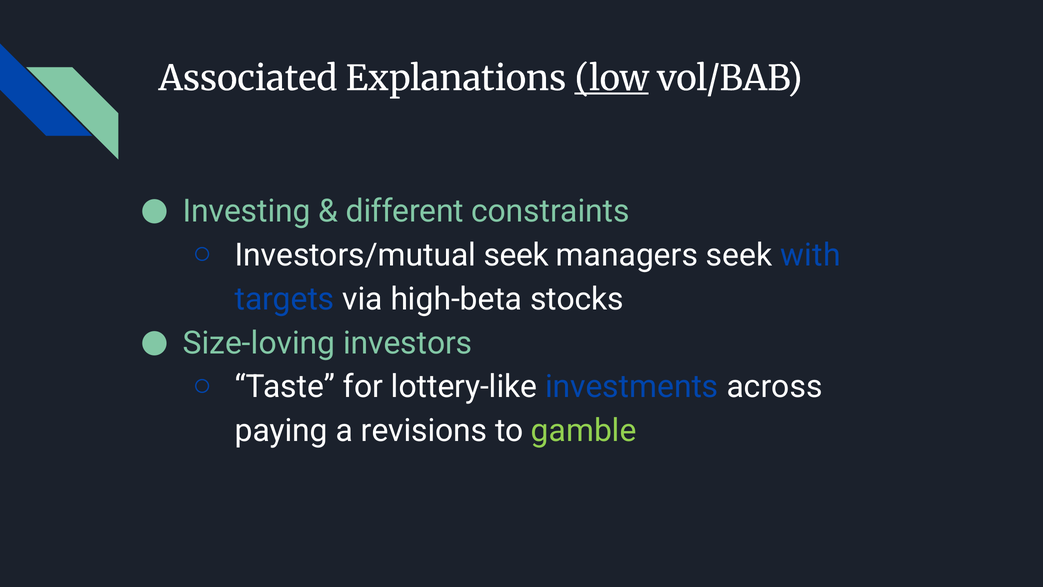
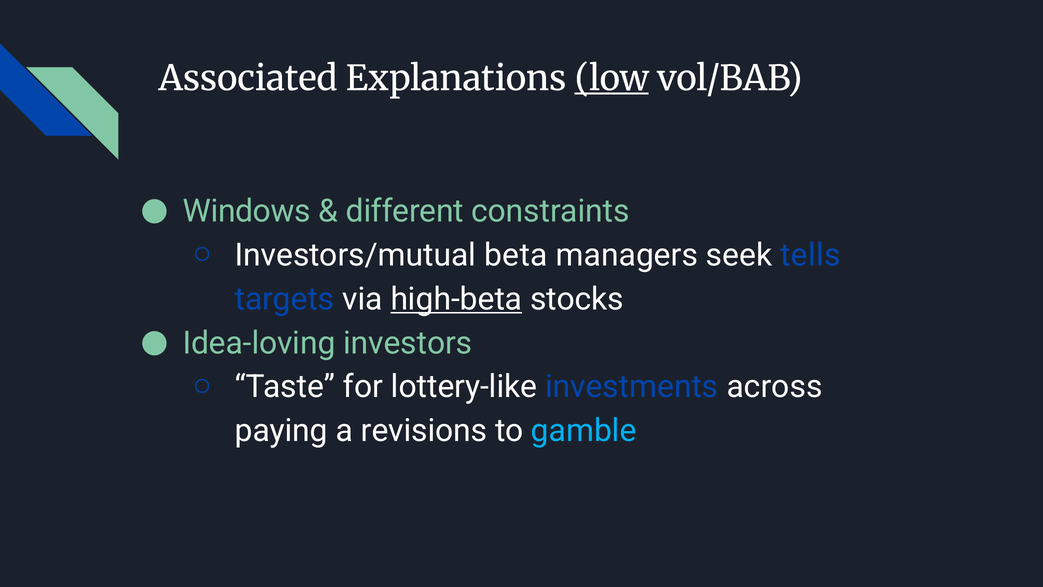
Investing: Investing -> Windows (247, 211)
Investors/mutual seek: seek -> beta (516, 255)
with: with -> tells (810, 255)
high-beta underline: none -> present (456, 299)
Size-loving: Size-loving -> Idea-loving (259, 343)
gamble colour: light green -> light blue (584, 431)
